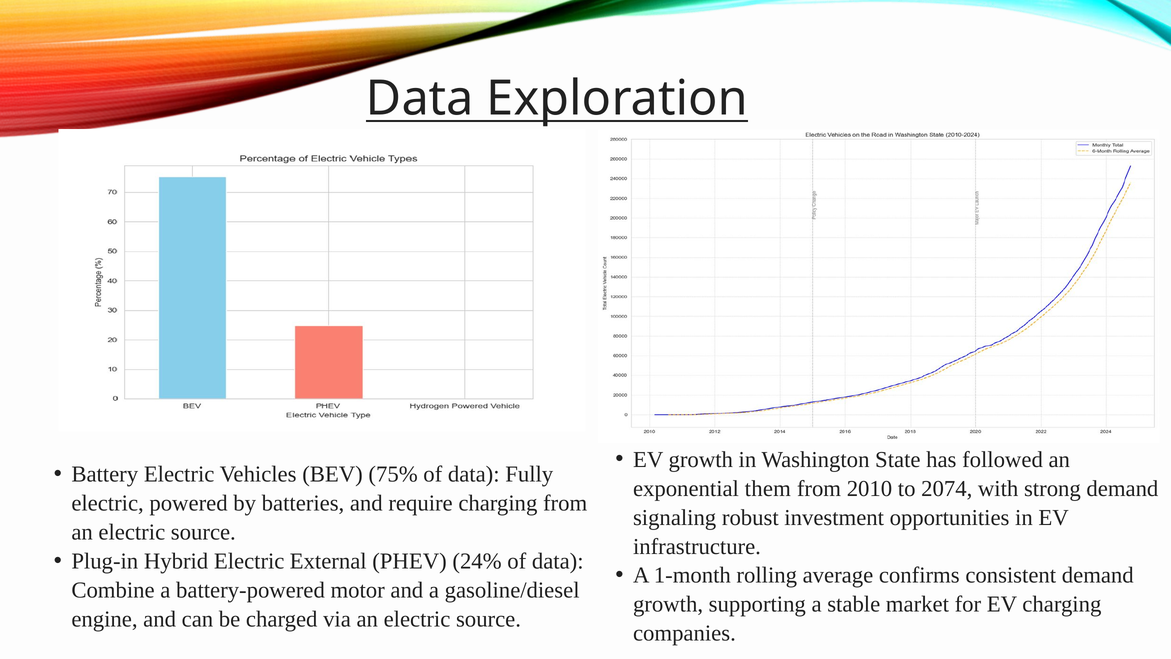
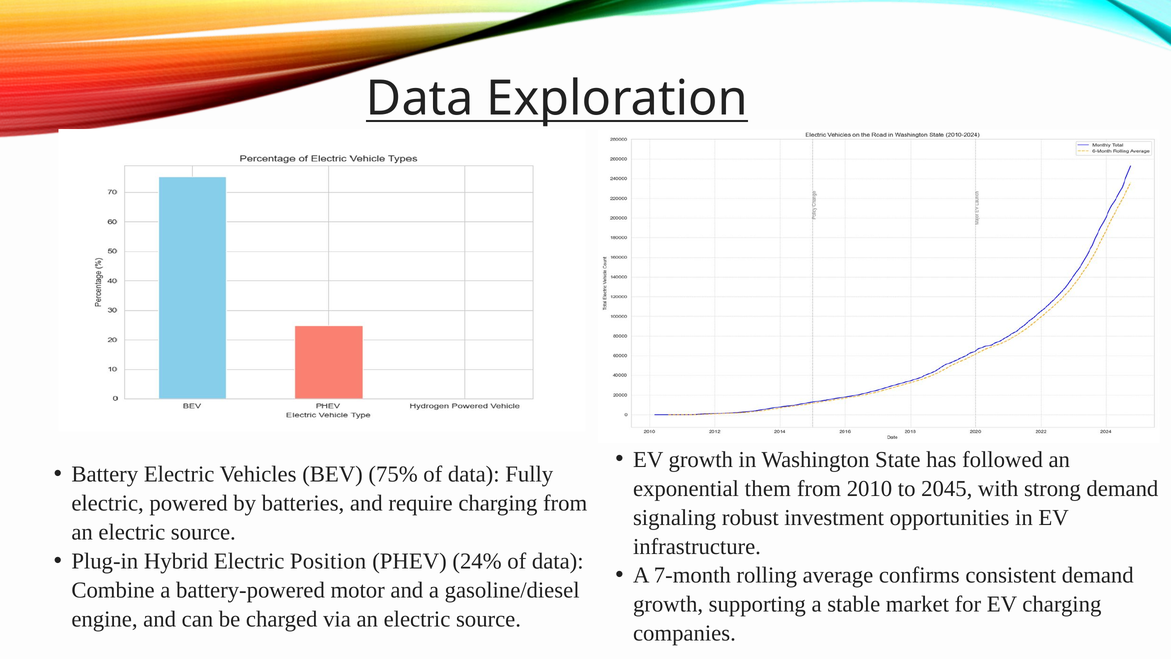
2074: 2074 -> 2045 (947, 488)
External: External -> Position (328, 561)
1-month: 1-month -> 7-month (692, 575)
